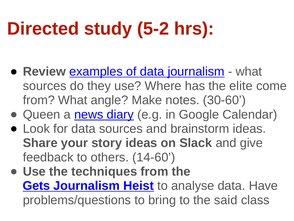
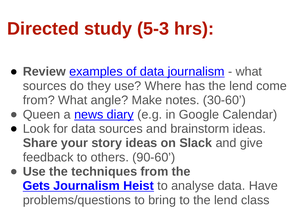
5-2: 5-2 -> 5-3 (153, 29)
has the elite: elite -> lend (241, 86)
14-60: 14-60 -> 90-60 (154, 157)
to the said: said -> lend (226, 200)
